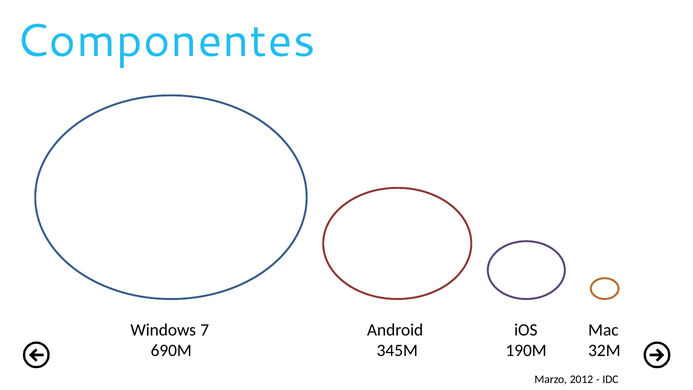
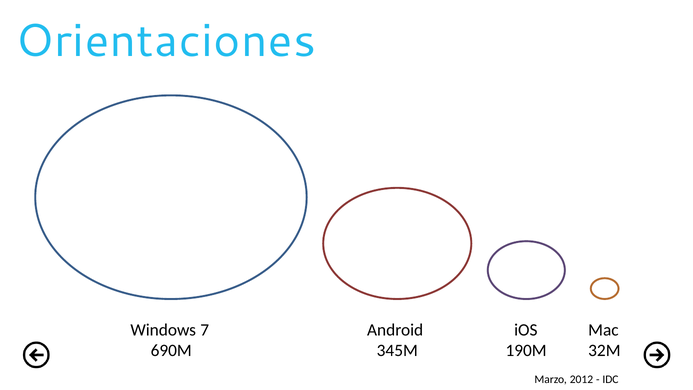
Componentes: Componentes -> Orientaciones (166, 41)
